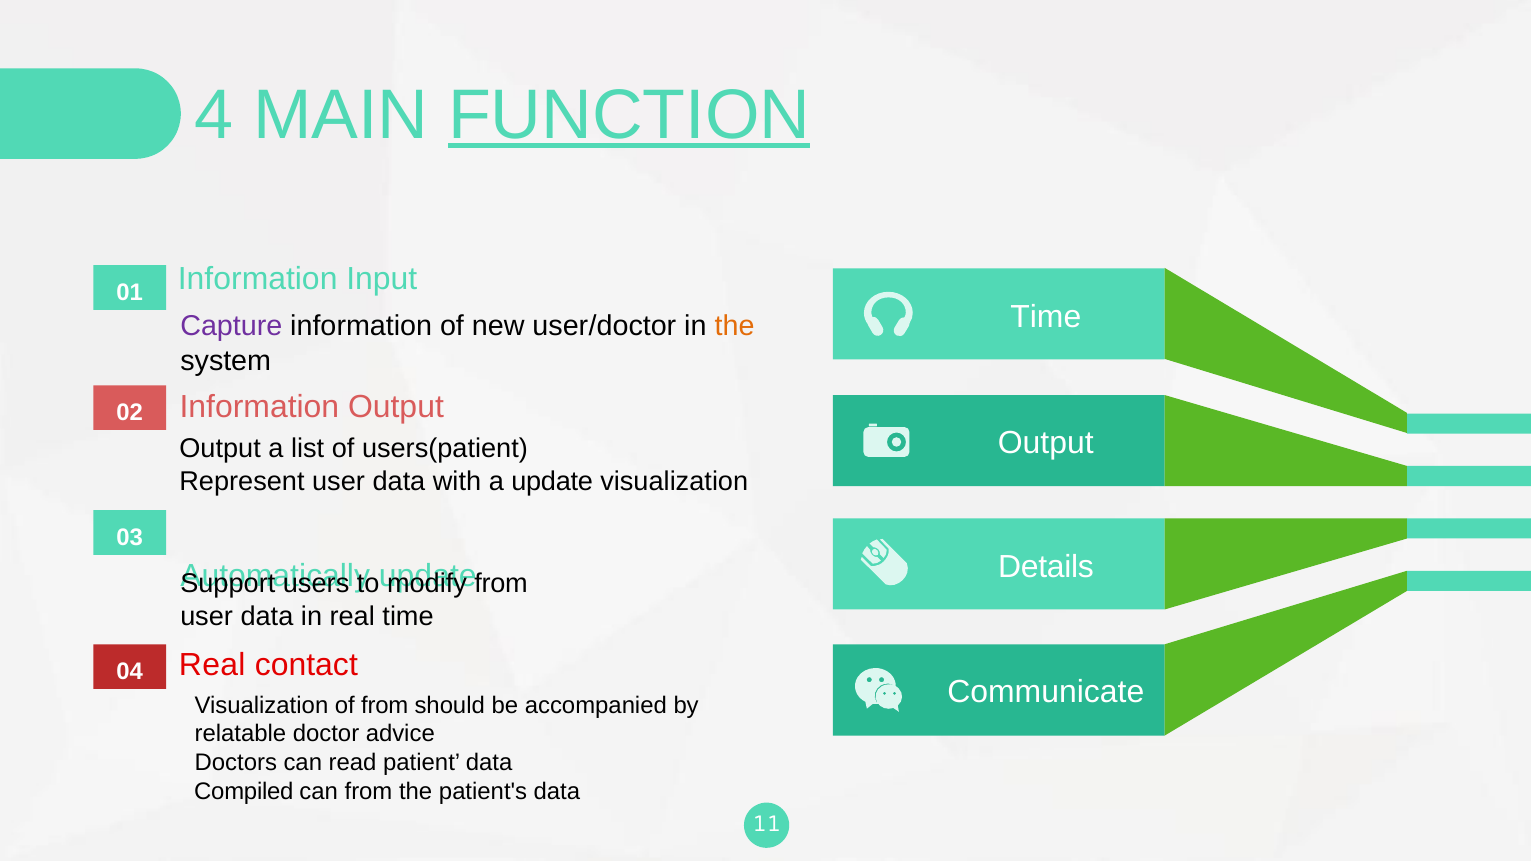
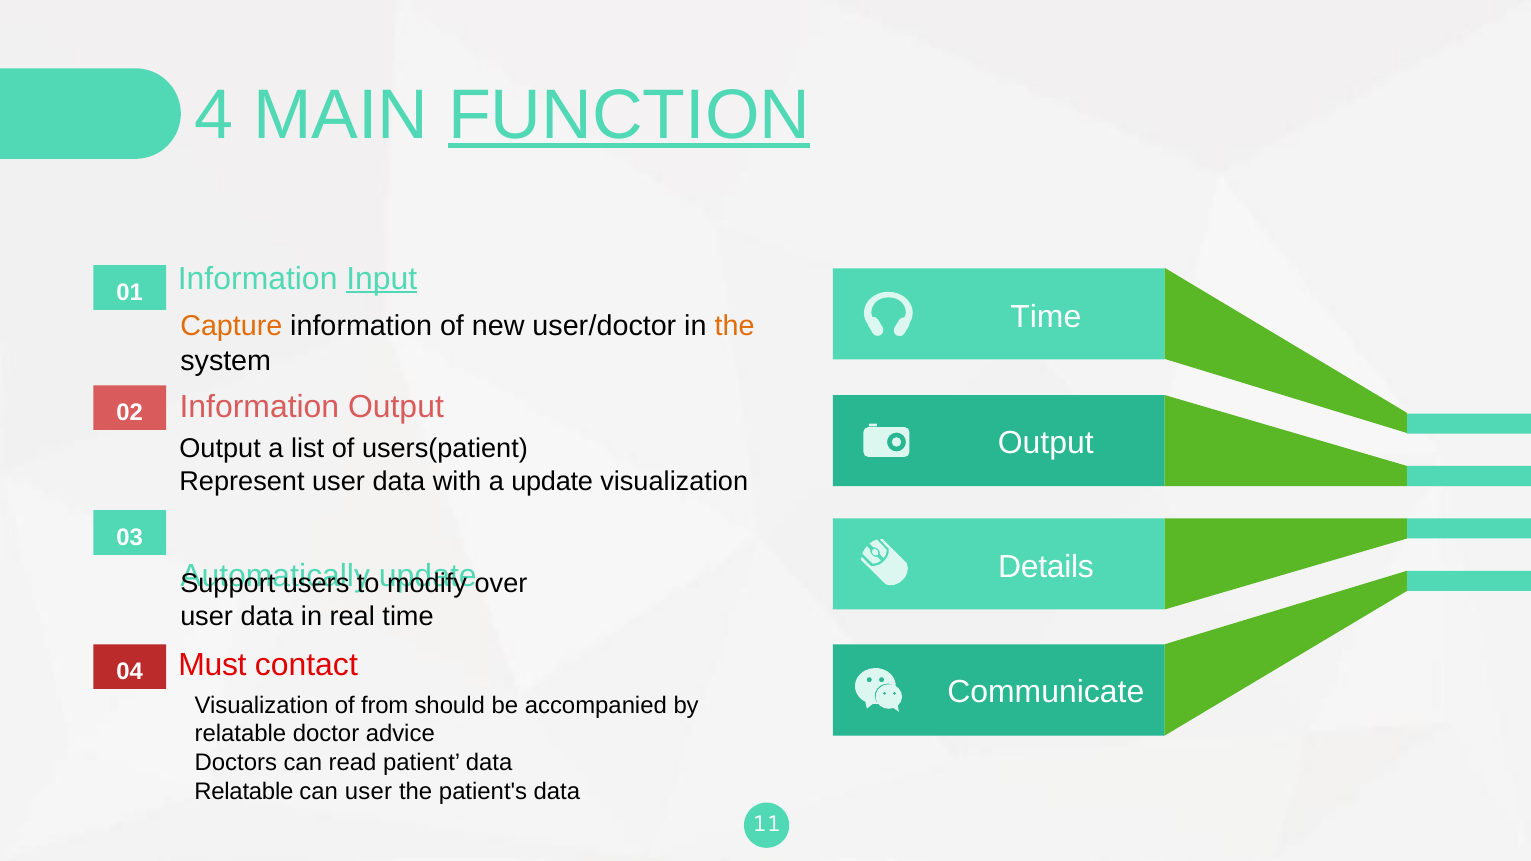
Input underline: none -> present (382, 279)
Capture colour: purple -> orange (231, 326)
from: from -> over (501, 584)
Real: Real -> Must (213, 665)
Compiled: Compiled -> Relatable (244, 791)
can from: from -> user (368, 791)
